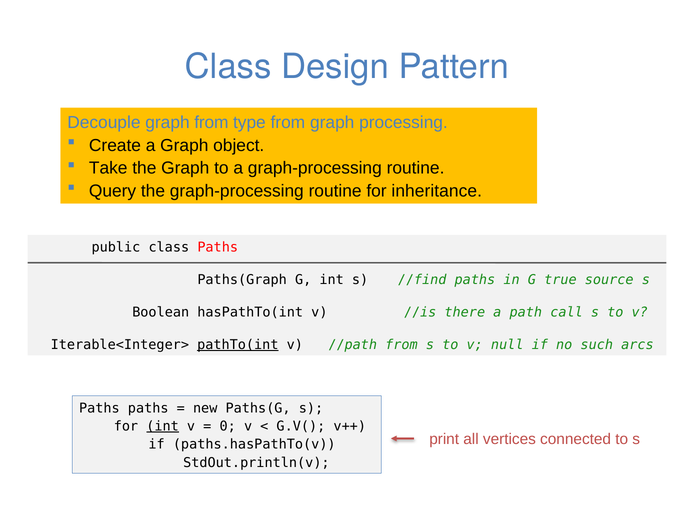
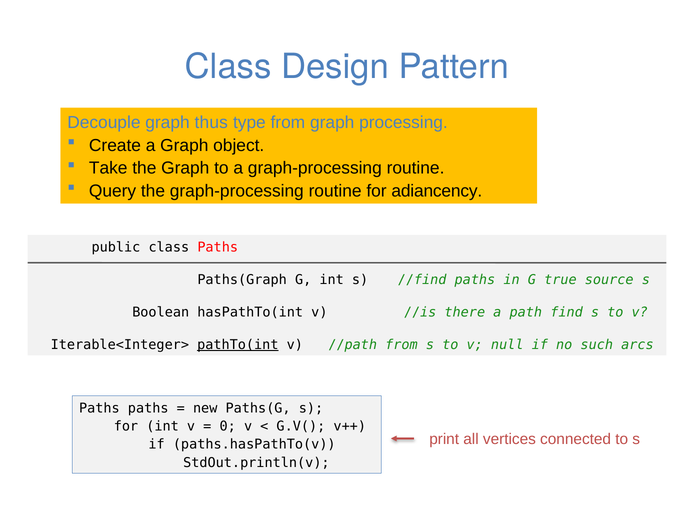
graph from: from -> thus (211, 123)
inheritance: inheritance -> adiancency (437, 191)
call: call -> find (567, 312)
int underline: present -> none (163, 426)
